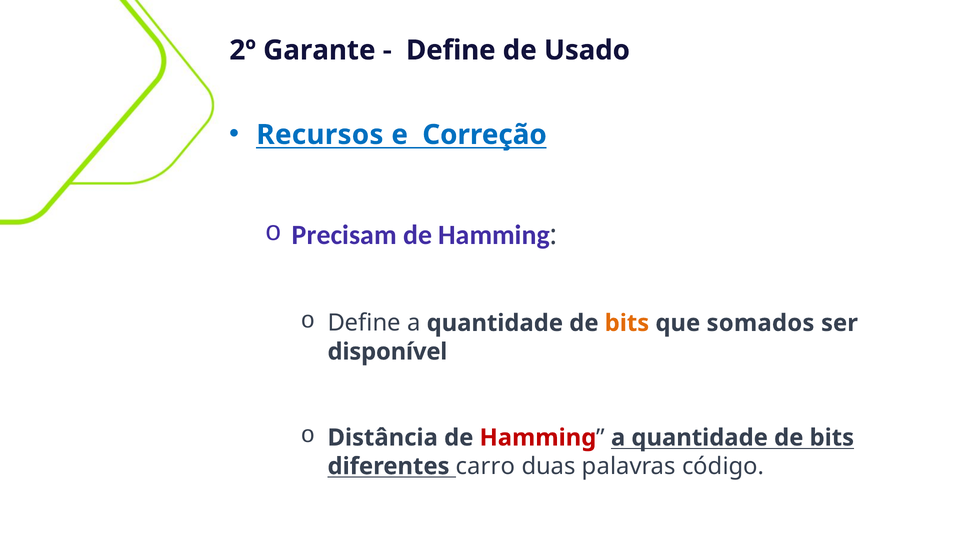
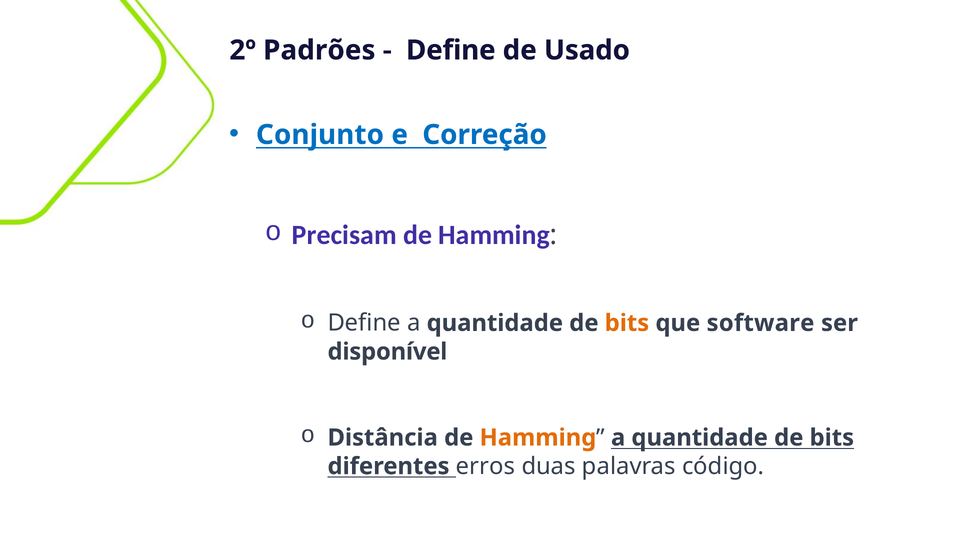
Garante: Garante -> Padrões (319, 50)
Recursos: Recursos -> Conjunto (320, 135)
somados: somados -> software (760, 323)
Hamming colour: red -> orange (538, 437)
carro: carro -> erros (486, 466)
